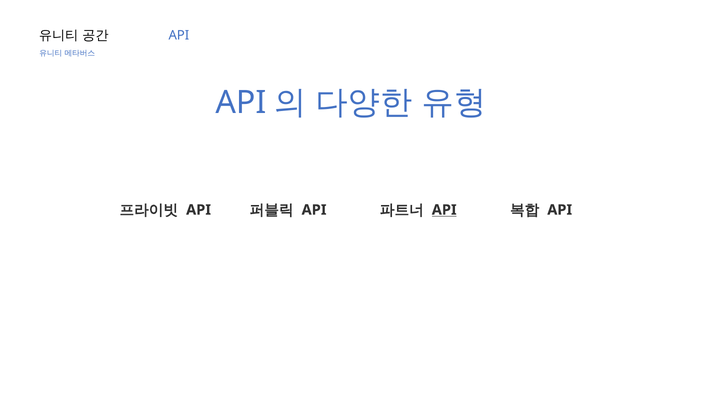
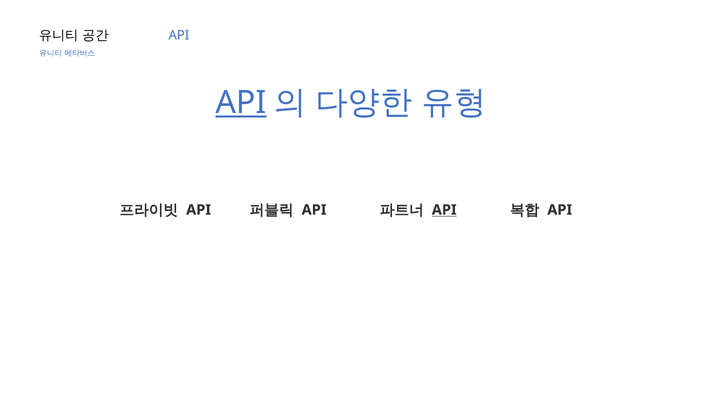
API underline: none -> present (241, 103)
